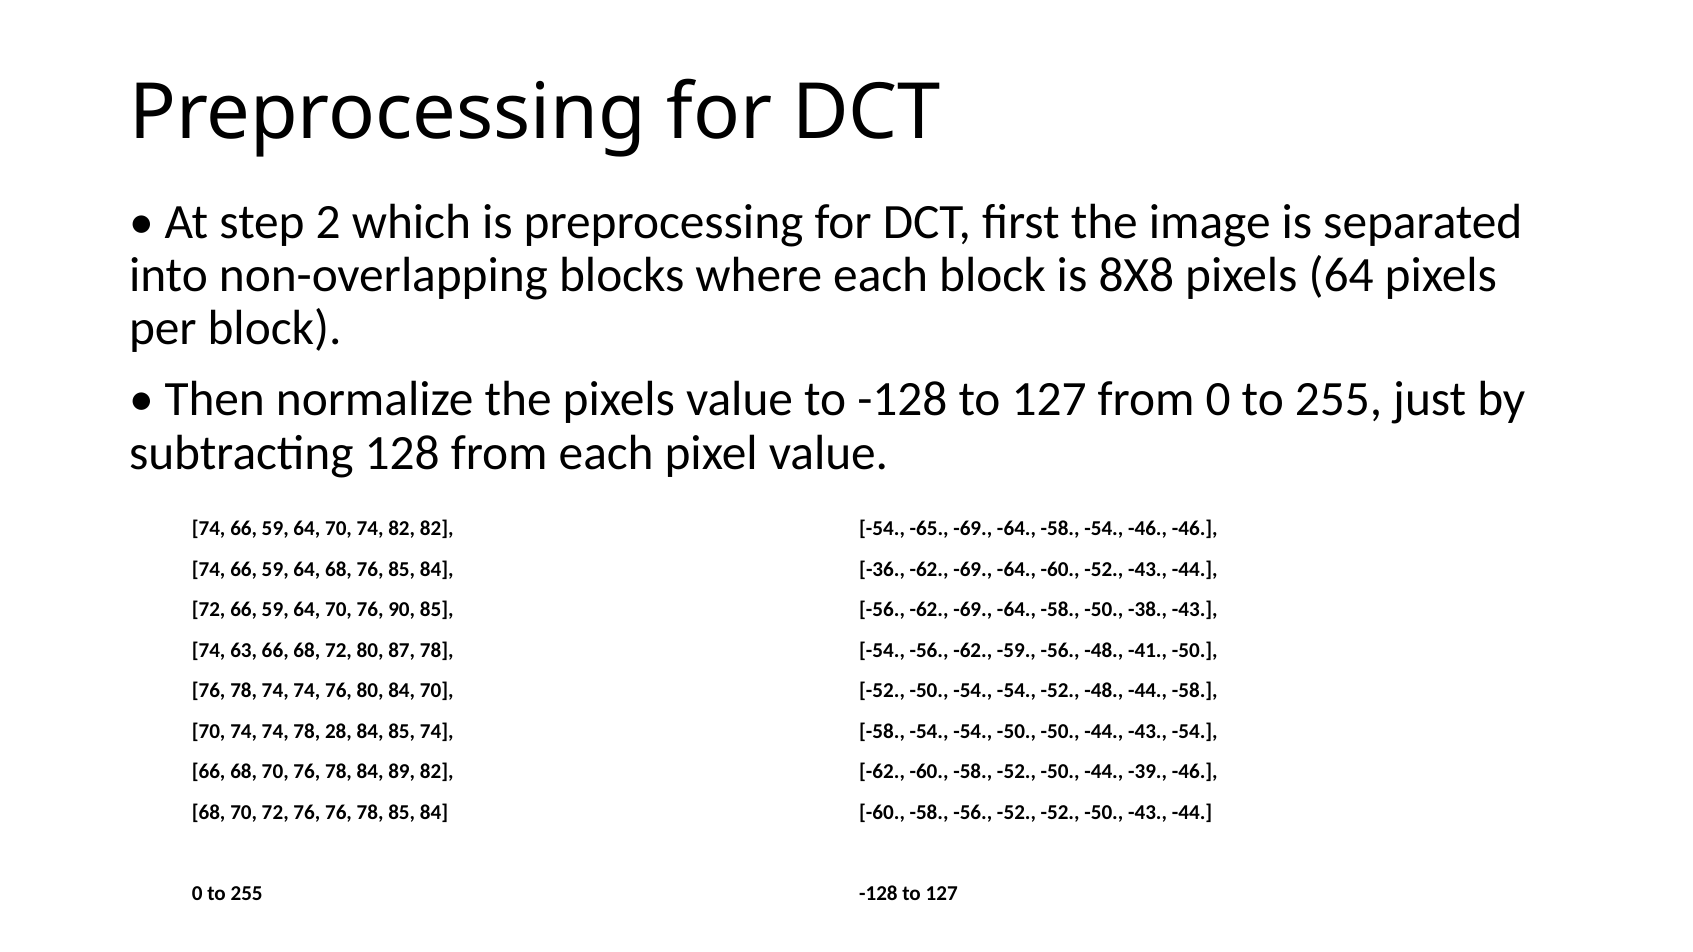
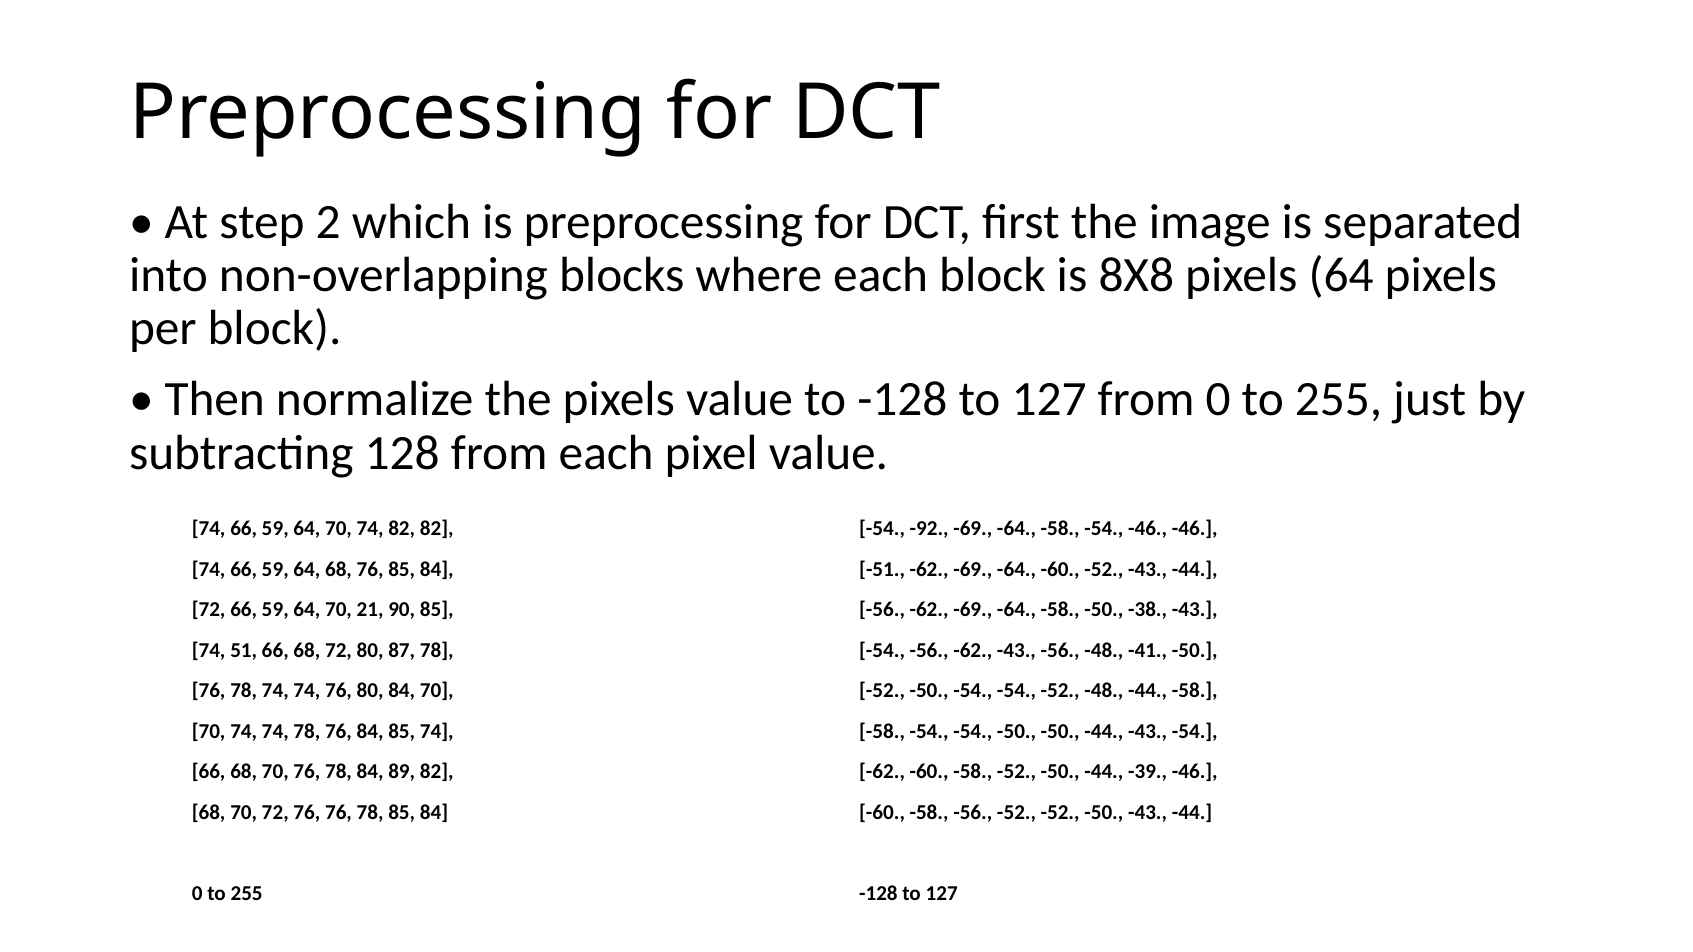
-65: -65 -> -92 (929, 529)
-36: -36 -> -51 (882, 570)
64 70 76: 76 -> 21 (370, 610)
63: 63 -> 51 (244, 650)
-62 -59: -59 -> -43 (1016, 650)
74 78 28: 28 -> 76 (338, 731)
